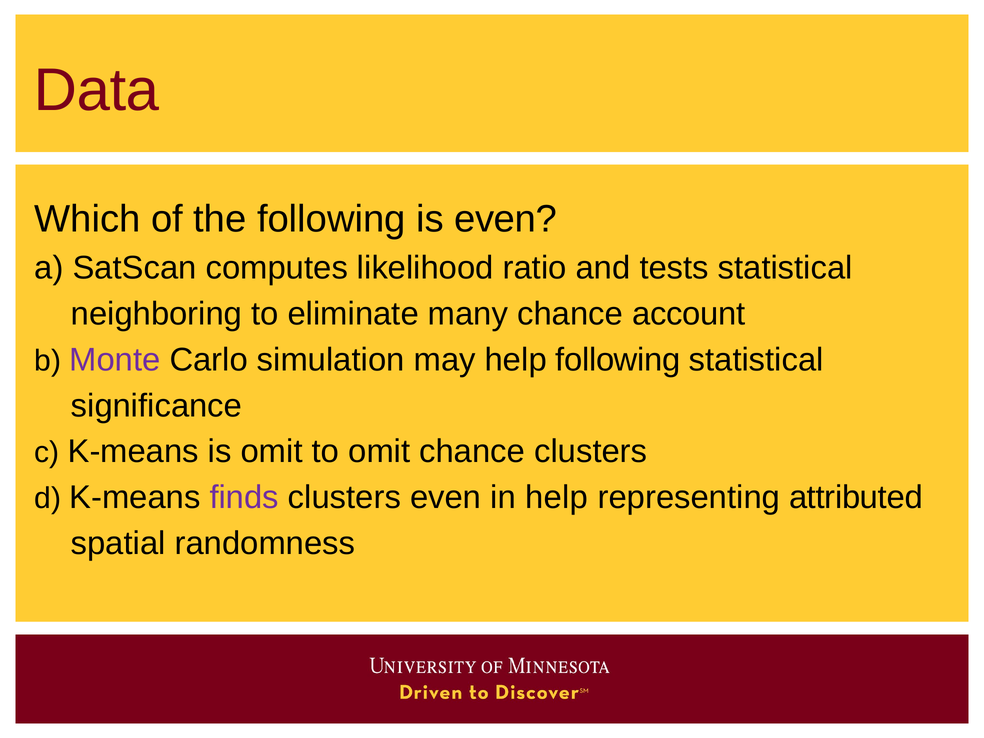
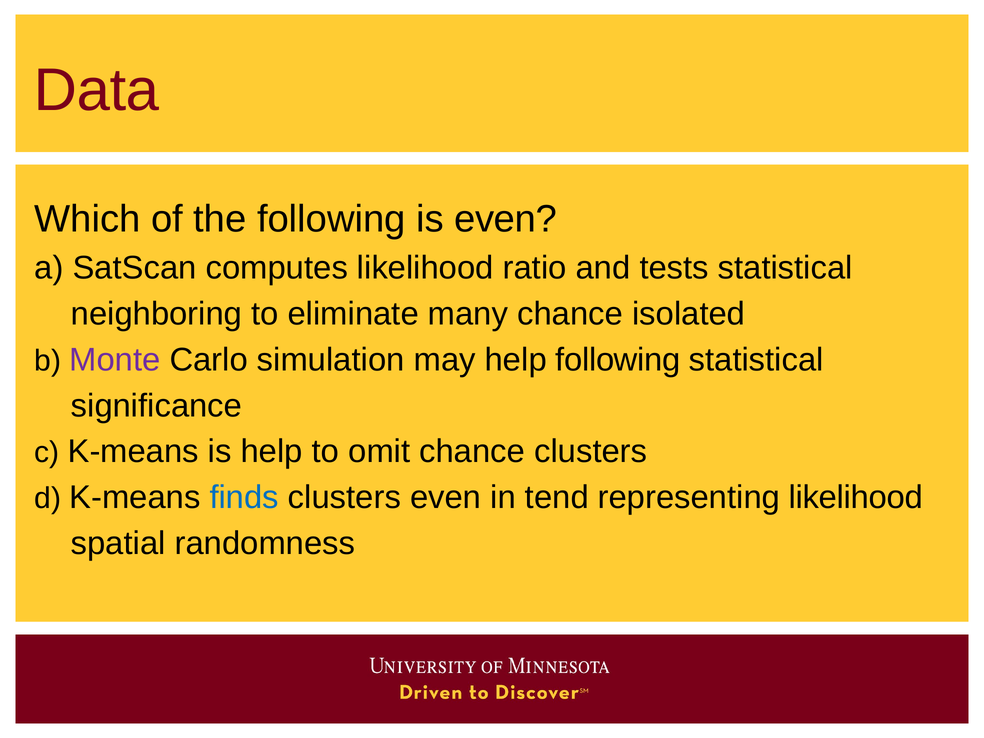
account: account -> isolated (689, 314)
is omit: omit -> help (272, 452)
finds colour: purple -> blue (244, 498)
in help: help -> tend (557, 498)
representing attributed: attributed -> likelihood (856, 498)
